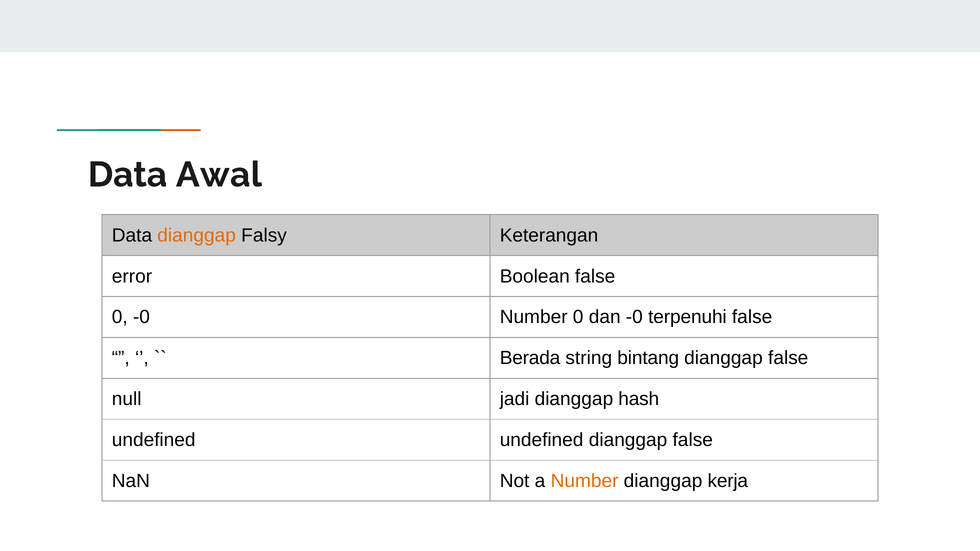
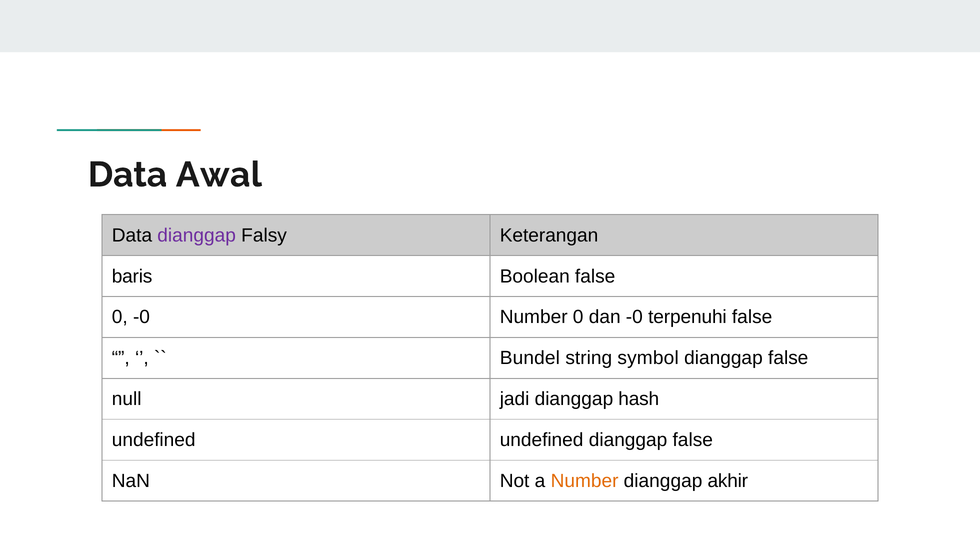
dianggap colour: orange -> purple (197, 235)
error: error -> baris (132, 276)
Berada: Berada -> Bundel (530, 358)
bintang: bintang -> symbol (648, 358)
kerja: kerja -> akhir (728, 481)
